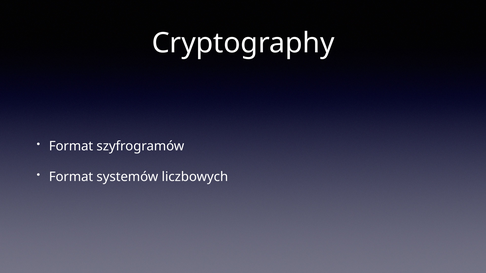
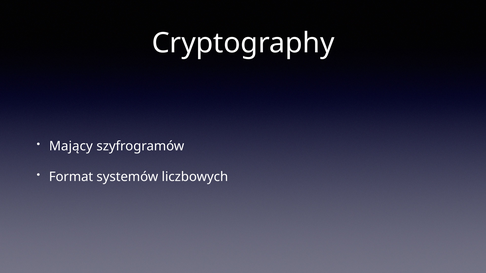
Format: Format -> Mający (71, 146)
